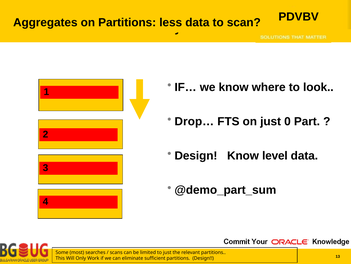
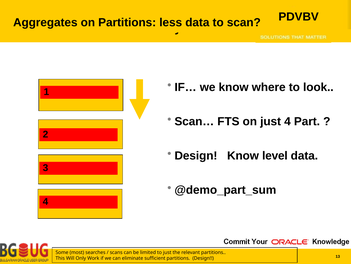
Drop…: Drop… -> Scan… (194, 121)
just 0: 0 -> 4 (287, 121)
